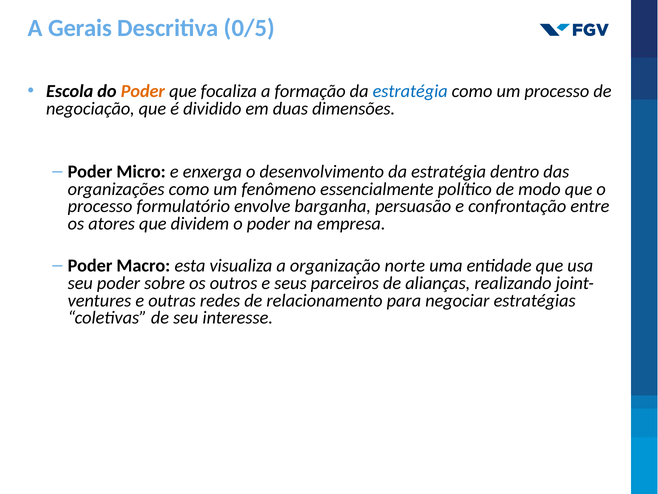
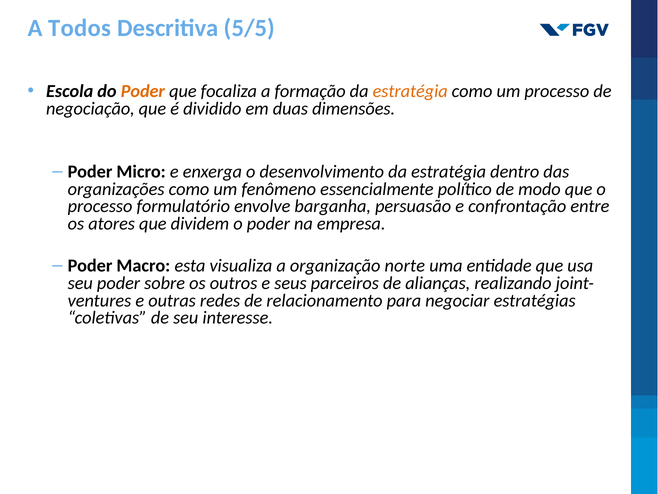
Gerais: Gerais -> Todos (80, 28)
0/5: 0/5 -> 5/5 (249, 28)
estratégia colour: blue -> orange (410, 91)
